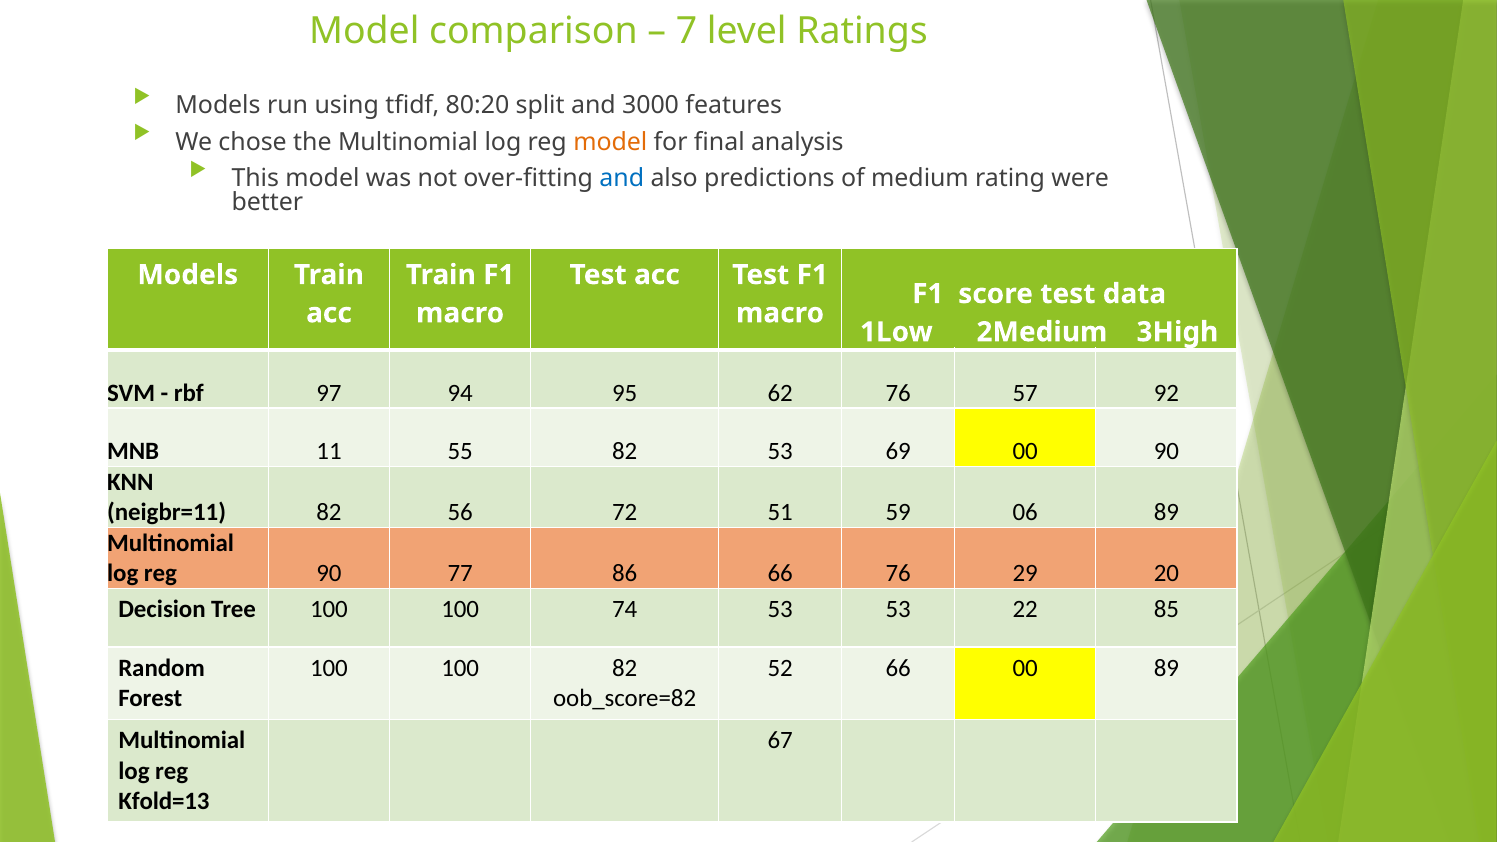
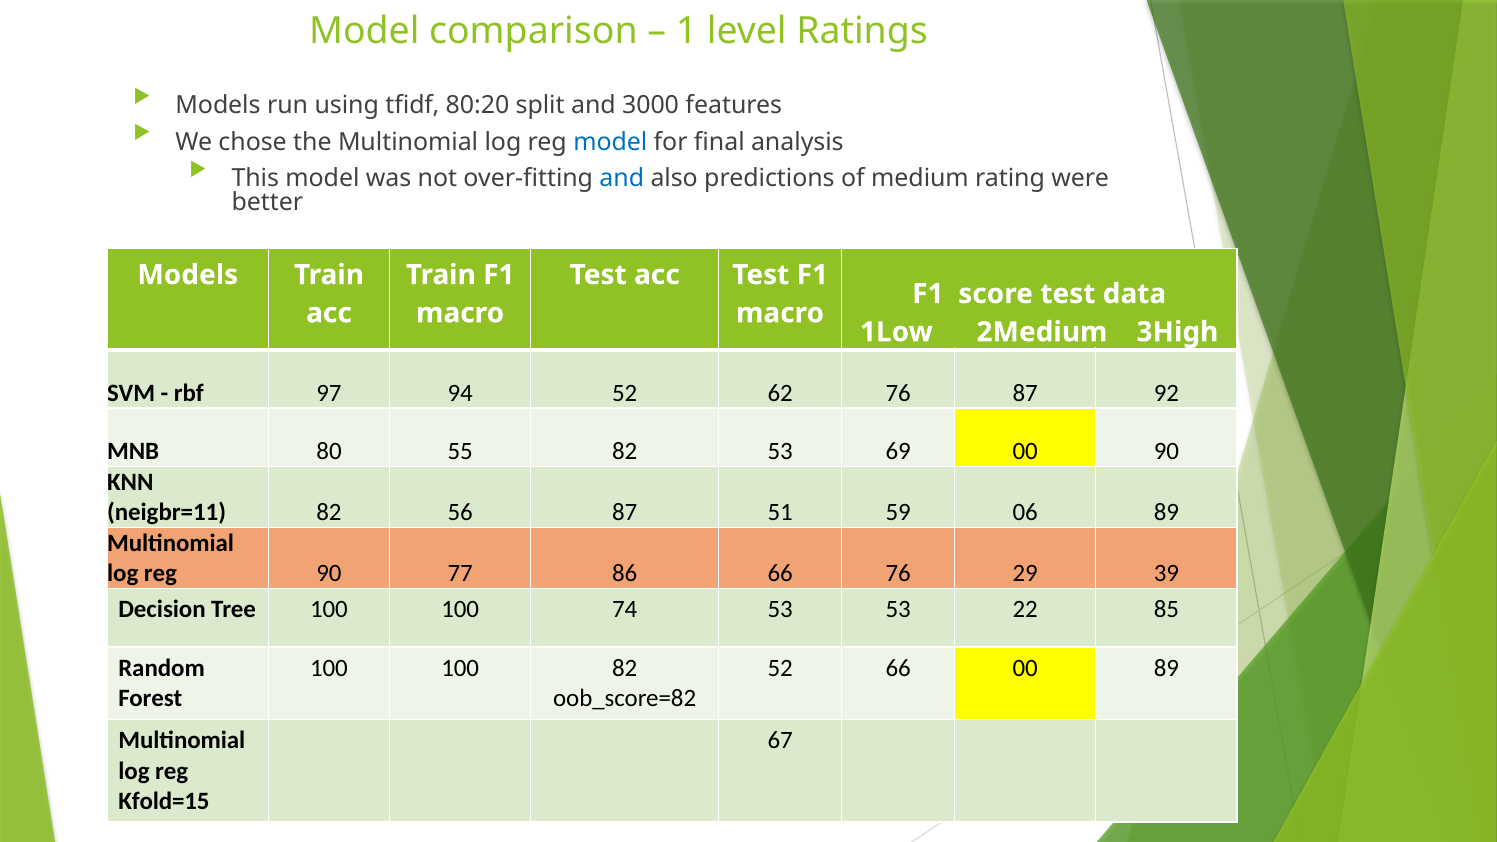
7: 7 -> 1 (686, 31)
model colour: orange -> blue (610, 142)
94 95: 95 -> 52 (625, 393)
76 57: 57 -> 87 (1025, 393)
11: 11 -> 80 (329, 452)
56 72: 72 -> 87 (625, 513)
20: 20 -> 39 (1166, 574)
Kfold=13: Kfold=13 -> Kfold=15 (164, 802)
